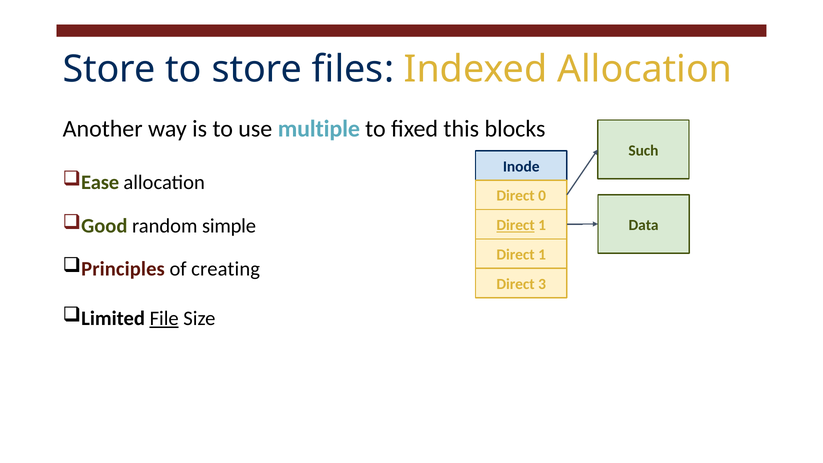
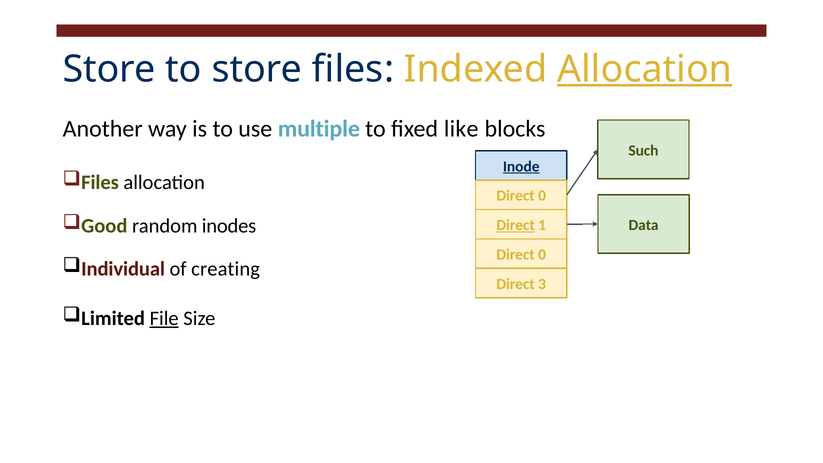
Allocation underline: none -> present (645, 69)
this: this -> like (461, 129)
Inode underline: none -> present (521, 166)
Ease: Ease -> Files (100, 182)
simple: simple -> inodes (229, 226)
1: 1 -> 0 (542, 255)
Principles: Principles -> Individual (123, 269)
